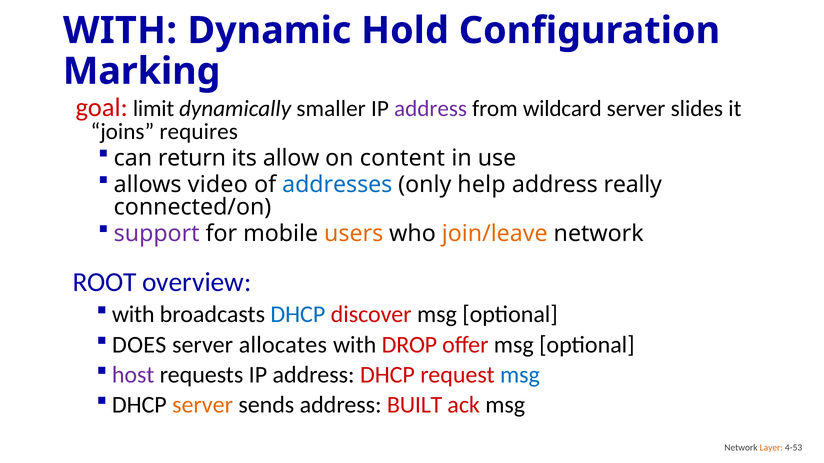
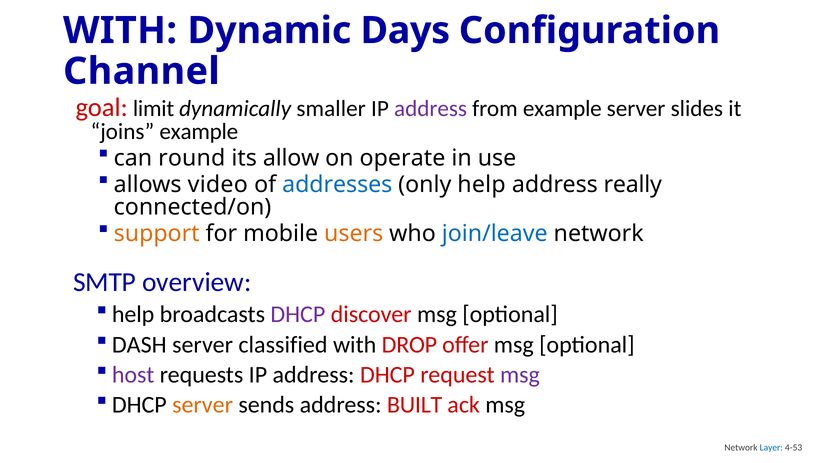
Hold: Hold -> Days (405, 31)
Marking: Marking -> Channel (141, 71)
from wildcard: wildcard -> example (562, 109)
joins requires: requires -> example (199, 132)
return: return -> round (192, 158)
content: content -> operate (402, 158)
support colour: purple -> orange (157, 234)
join/leave colour: orange -> blue (495, 234)
ROOT: ROOT -> SMTP (105, 283)
with: with -> help (133, 315)
DHCP colour: blue -> purple (298, 315)
DOES: DOES -> DASH (139, 345)
allocates: allocates -> classified (283, 345)
msg colour: blue -> purple (520, 375)
Layer colour: orange -> blue (771, 448)
